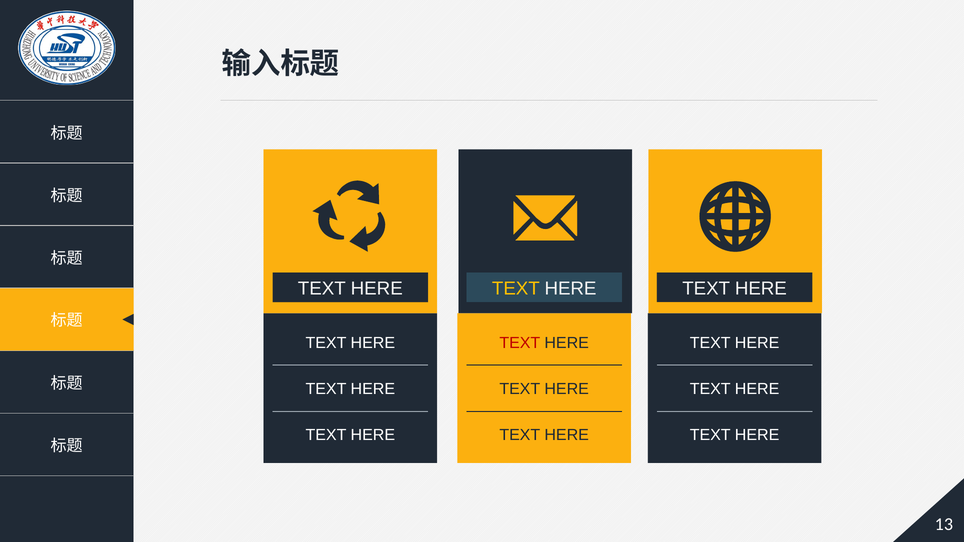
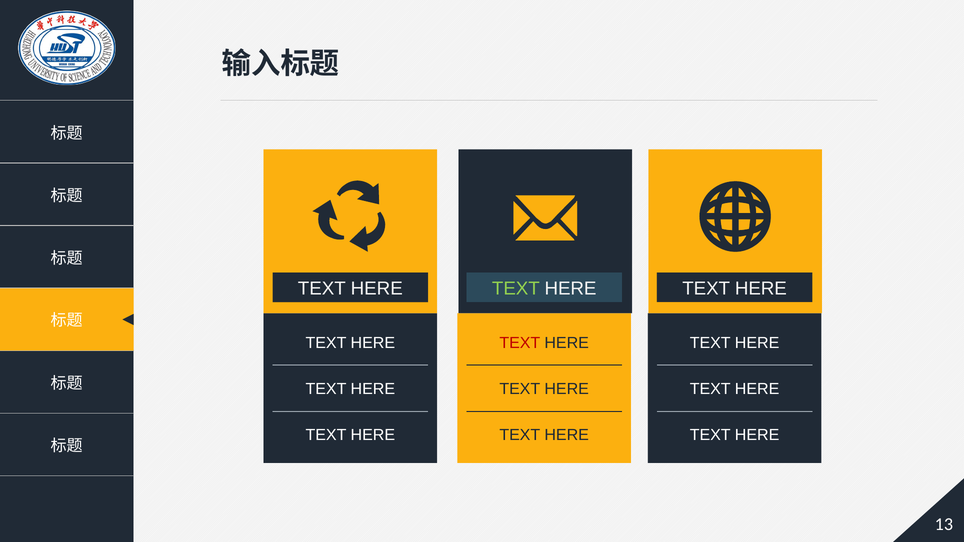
TEXT colour: yellow -> light green (516, 289)
